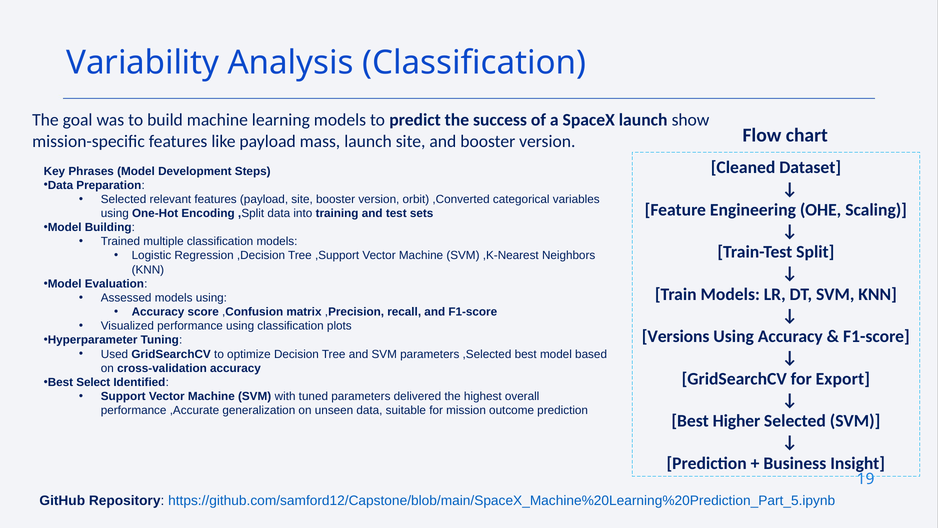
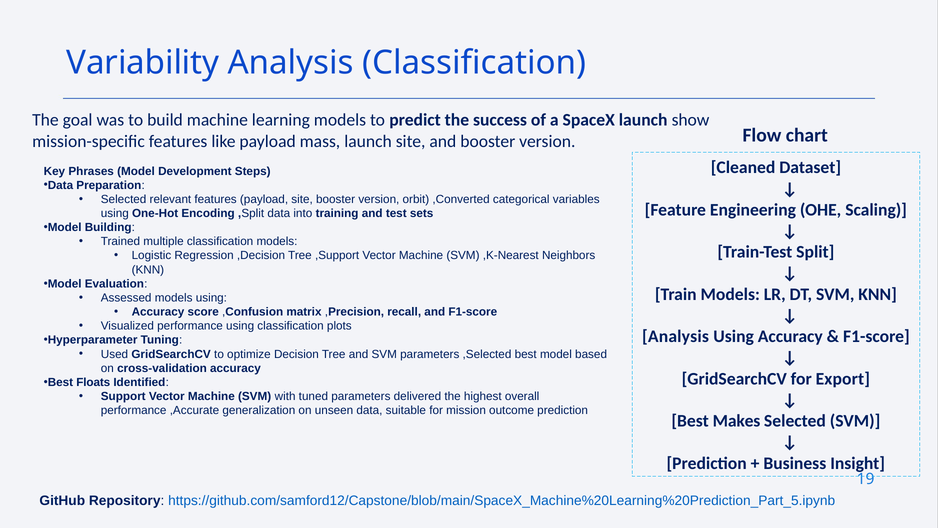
Versions: Versions -> Analysis (675, 336)
Select: Select -> Floats (93, 382)
Higher: Higher -> Makes (736, 421)
